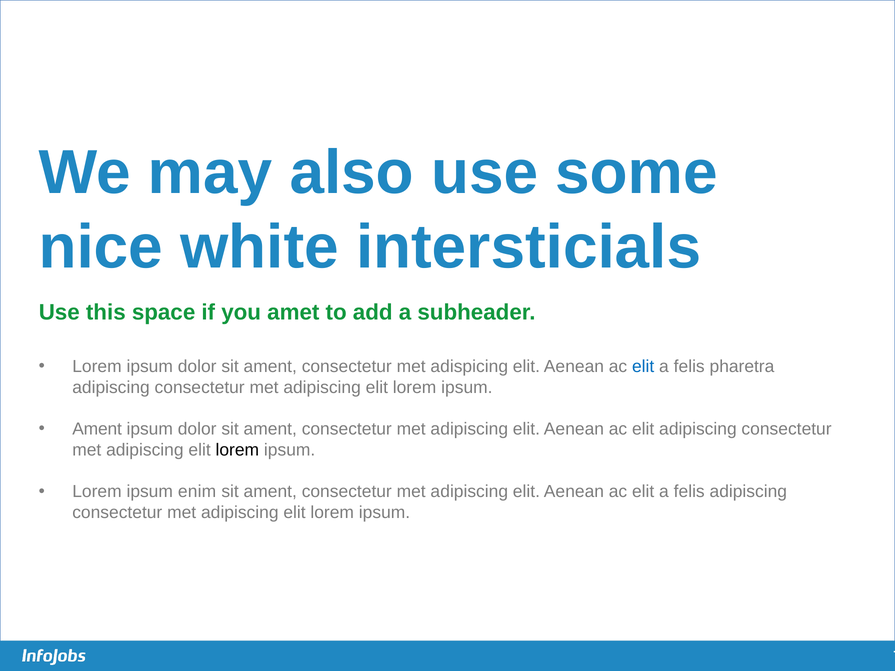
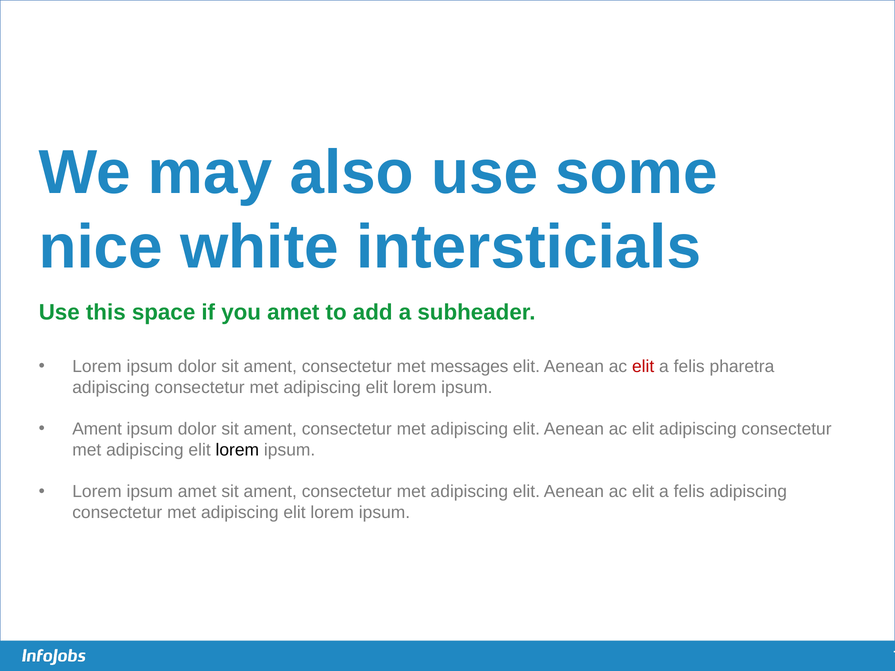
adispicing: adispicing -> messages (469, 367)
elit colour: blue -> red (643, 367)
ipsum enim: enim -> amet (197, 492)
